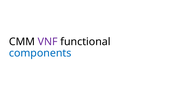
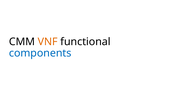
VNF colour: purple -> orange (48, 42)
